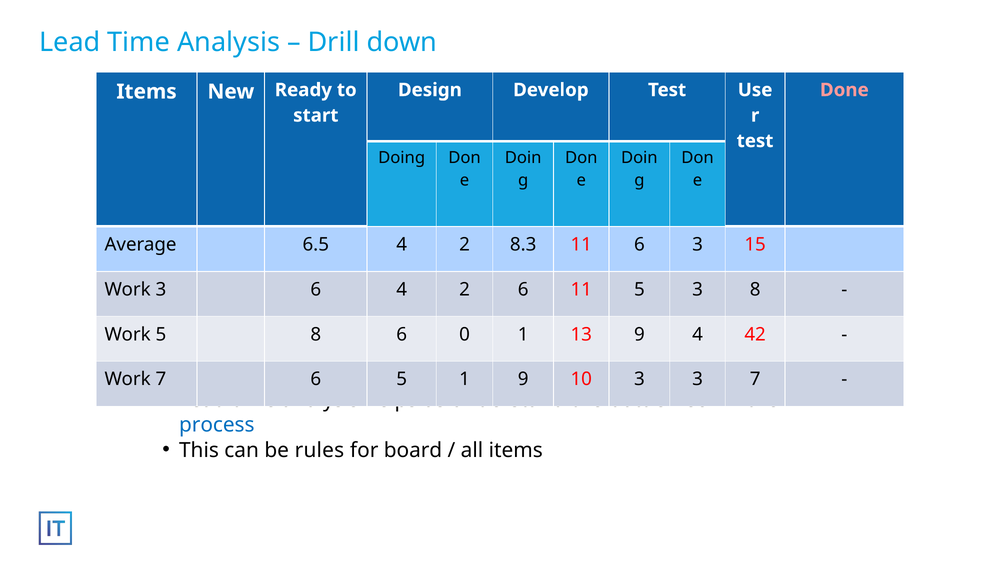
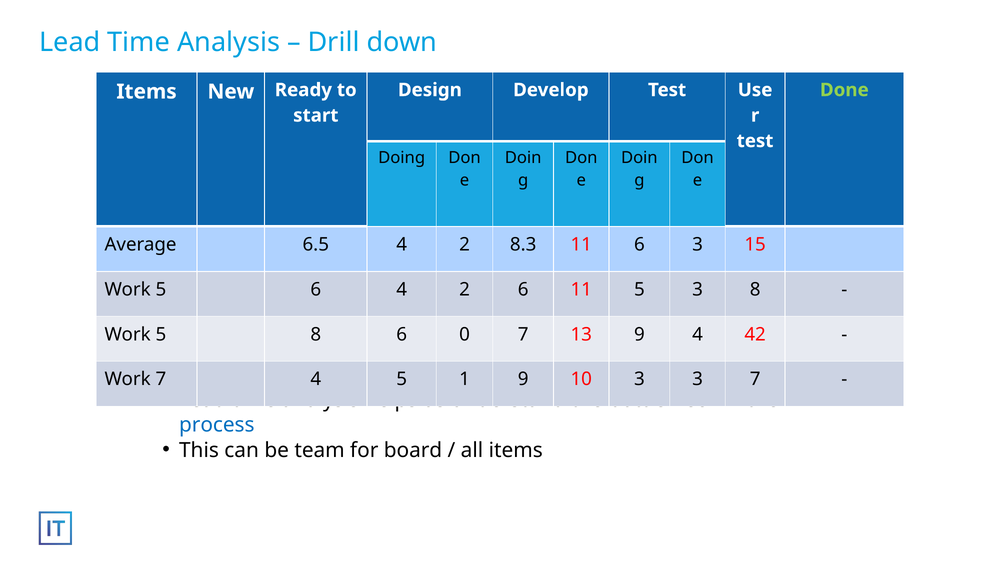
Done colour: pink -> light green (844, 90)
3: 3 -> 5 (161, 290)
0 1: 1 -> 7 (523, 335)
7 6: 6 -> 4 (316, 380)
rules: rules -> team (320, 451)
